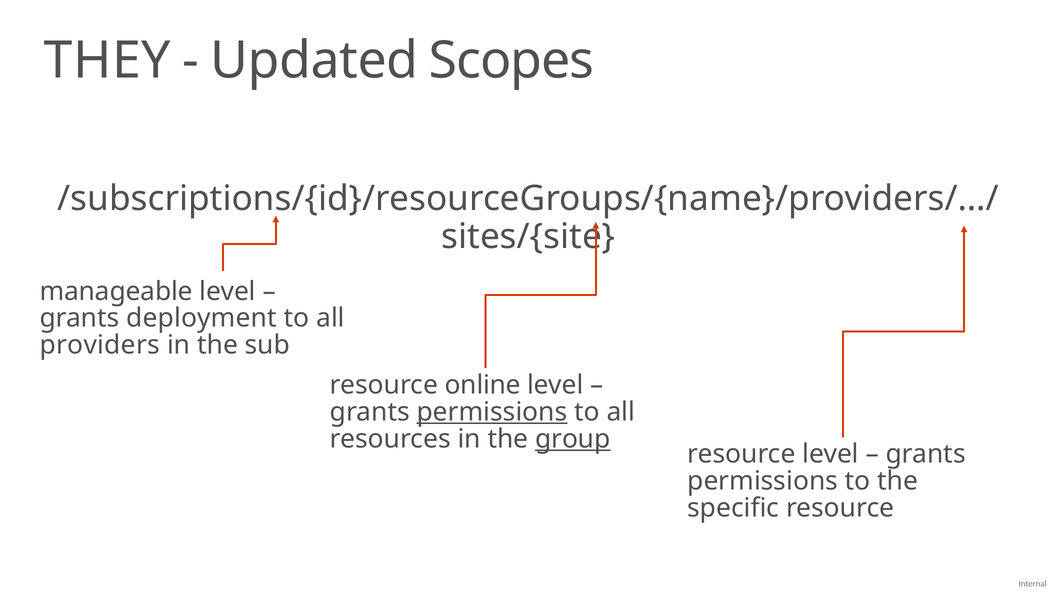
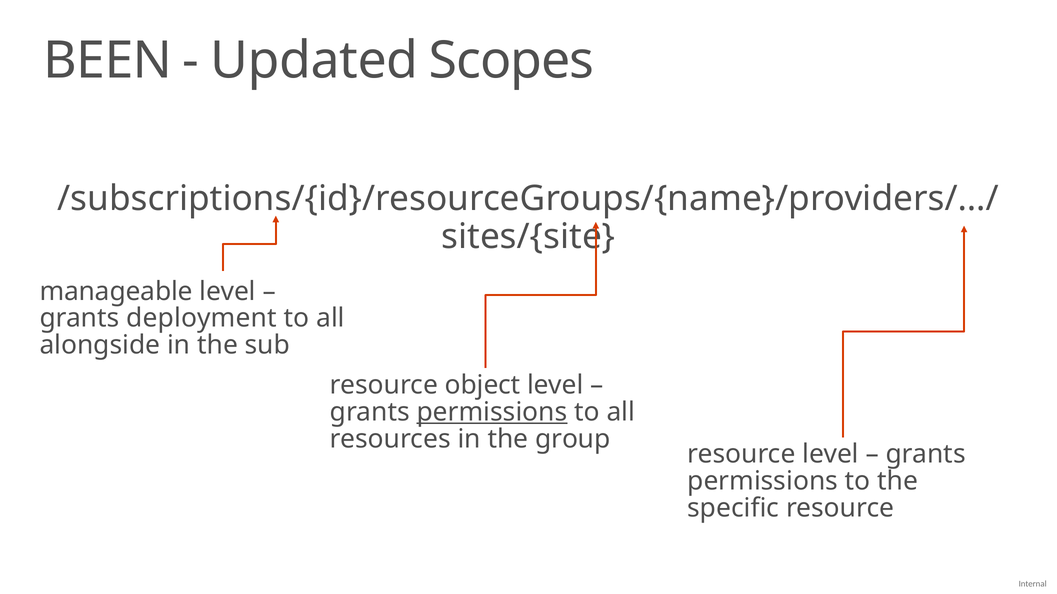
THEY: THEY -> BEEN (108, 61)
providers: providers -> alongside (100, 346)
online: online -> object (483, 385)
group underline: present -> none (573, 439)
